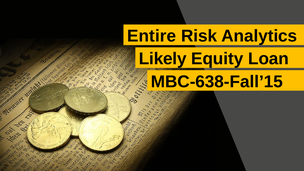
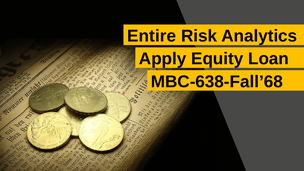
Likely: Likely -> Apply (163, 59)
MBC-638-Fall’15: MBC-638-Fall’15 -> MBC-638-Fall’68 (217, 82)
